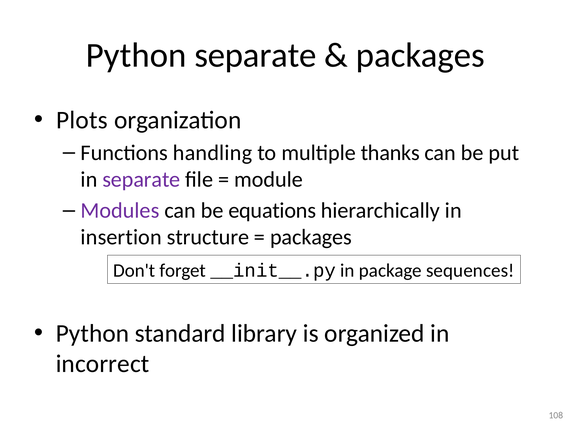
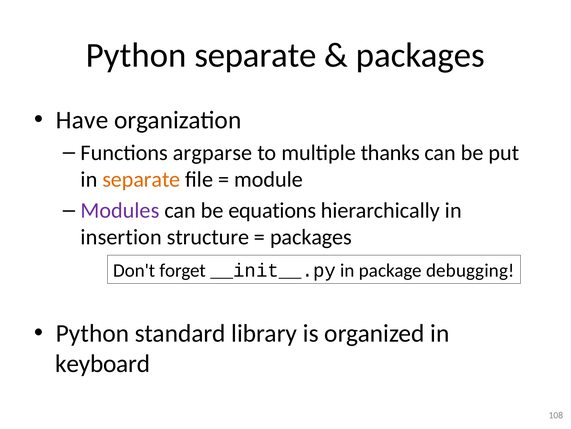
Plots: Plots -> Have (82, 120)
handling: handling -> argparse (213, 153)
separate colour: purple -> orange (141, 179)
sequences: sequences -> debugging (470, 270)
incorrect: incorrect -> keyboard (103, 363)
